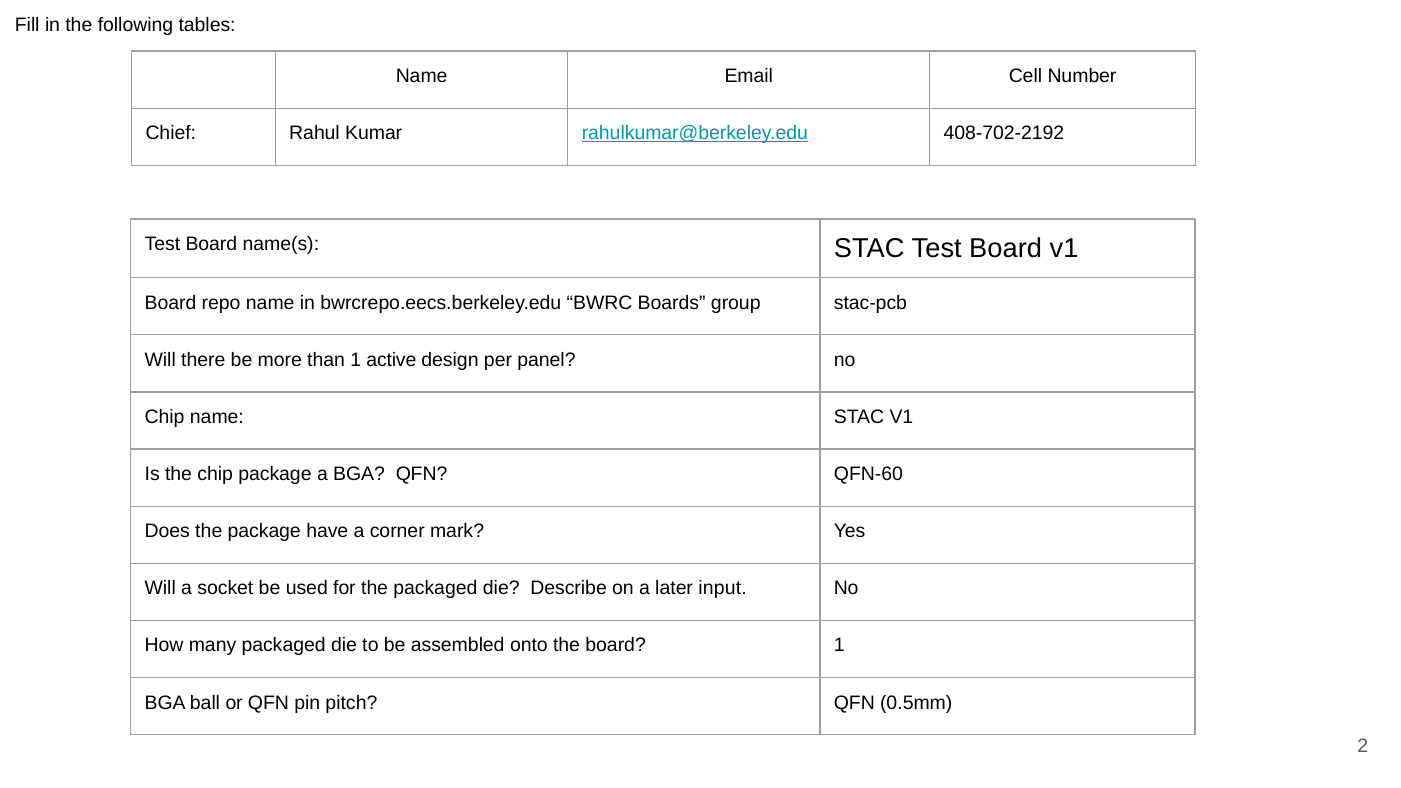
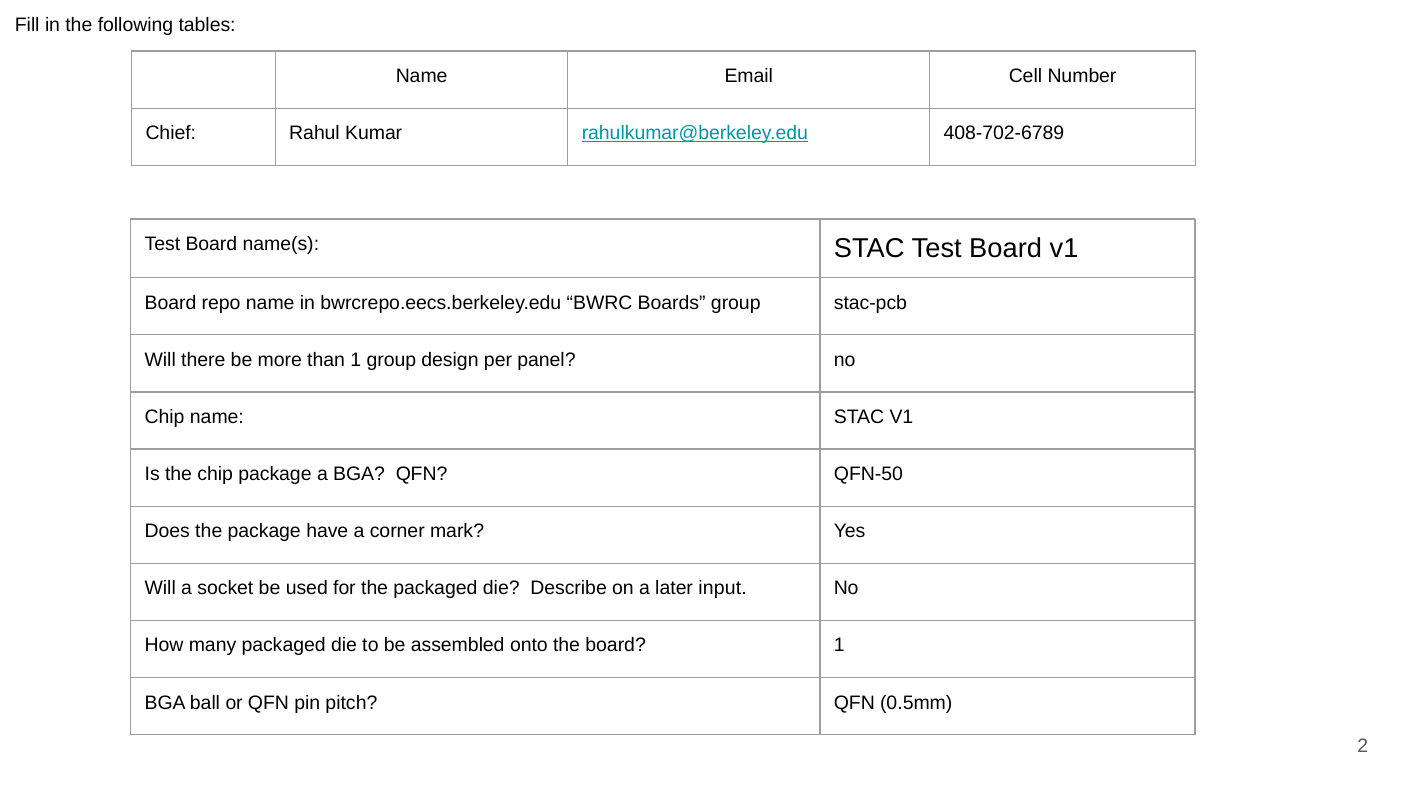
408-702-2192: 408-702-2192 -> 408-702-6789 (1004, 133)
1 active: active -> group (391, 360)
QFN-60: QFN-60 -> QFN-50 (868, 474)
